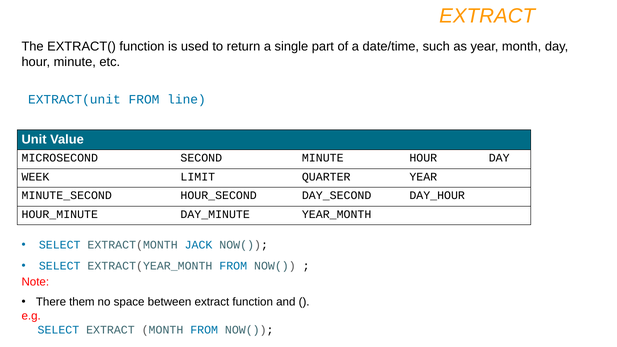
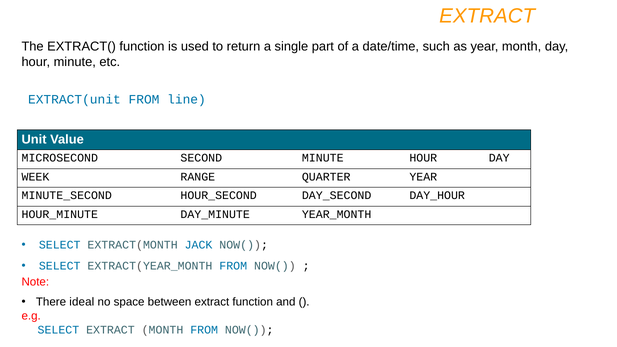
LIMIT: LIMIT -> RANGE (198, 177)
them: them -> ideal (82, 302)
